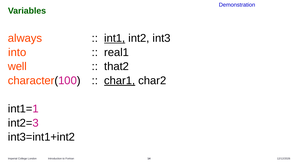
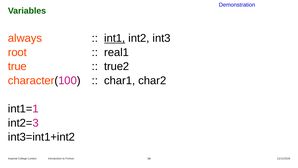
into: into -> root (17, 52)
well: well -> true (17, 66)
that2: that2 -> true2 (117, 66)
char1 underline: present -> none (120, 80)
